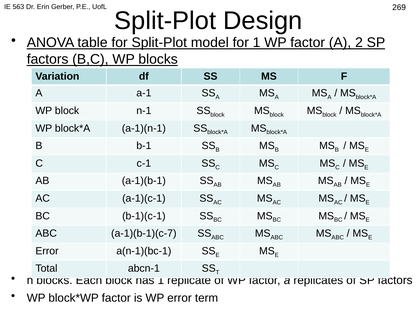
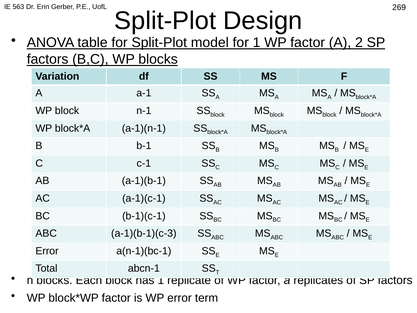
a-1)(b-1)(c-7: a-1)(b-1)(c-7 -> a-1)(b-1)(c-3 (144, 233)
